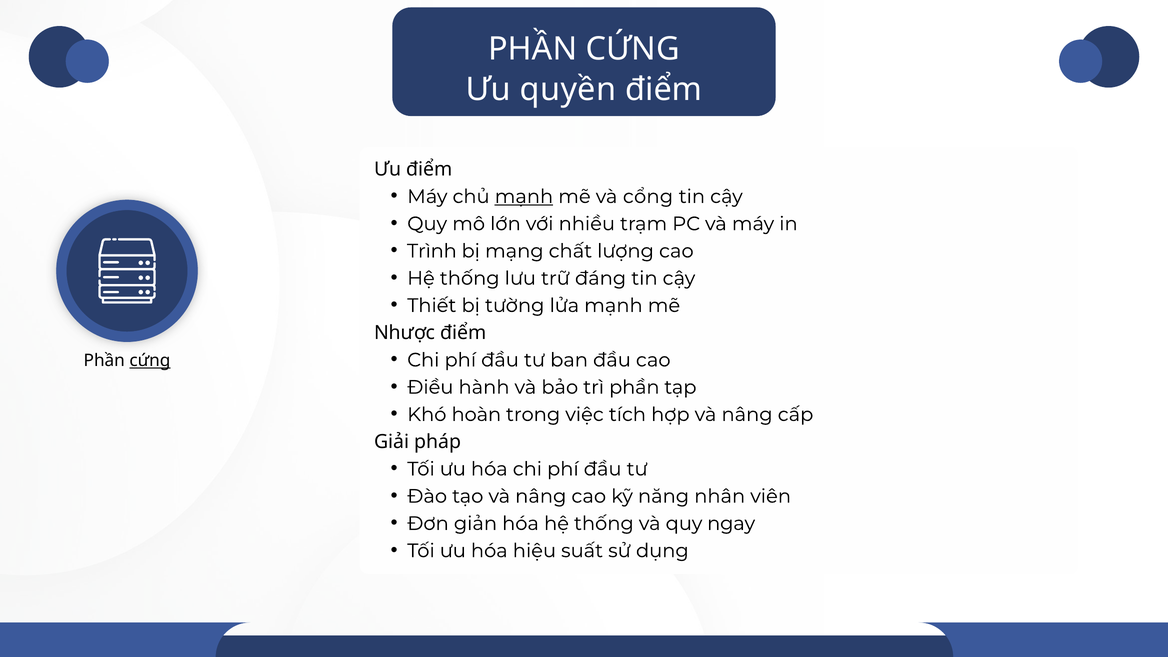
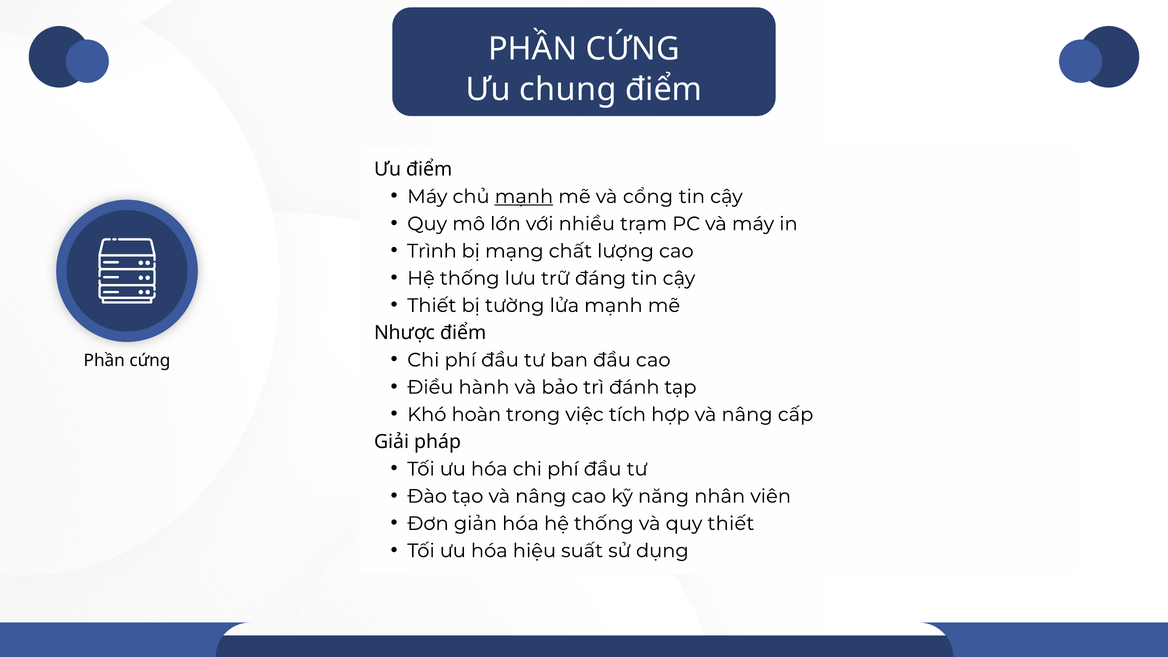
quyền: quyền -> chung (568, 90)
cứng underline: present -> none (150, 360)
trì phần: phần -> đánh (634, 387)
quy ngay: ngay -> thiết (731, 524)
